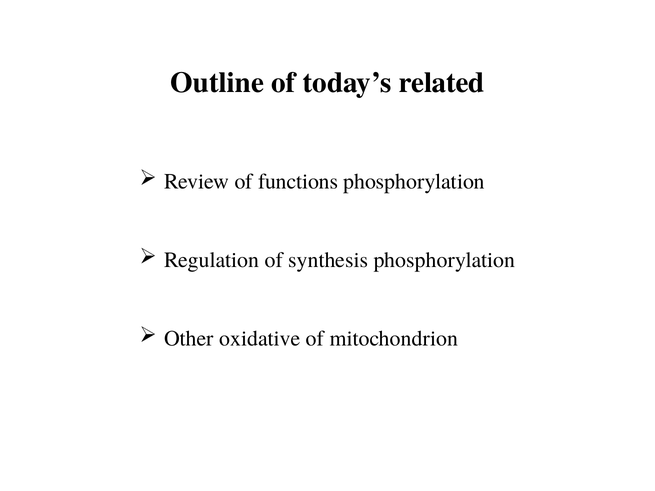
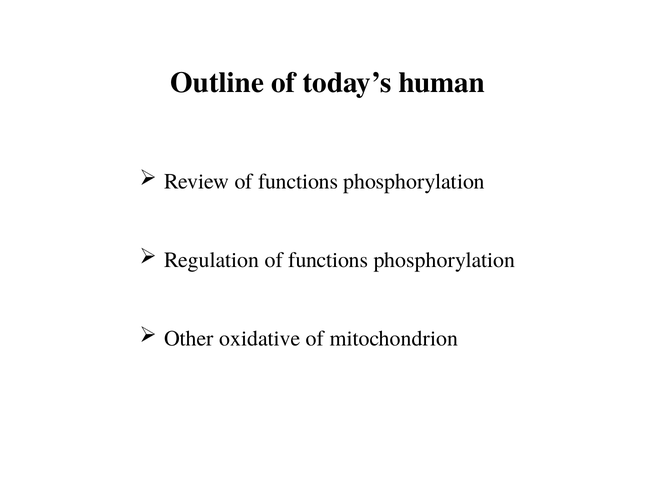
related: related -> human (442, 83)
Regulation of synthesis: synthesis -> functions (328, 260)
